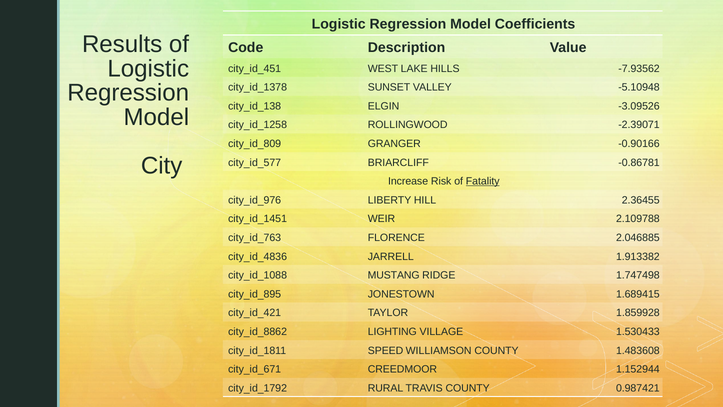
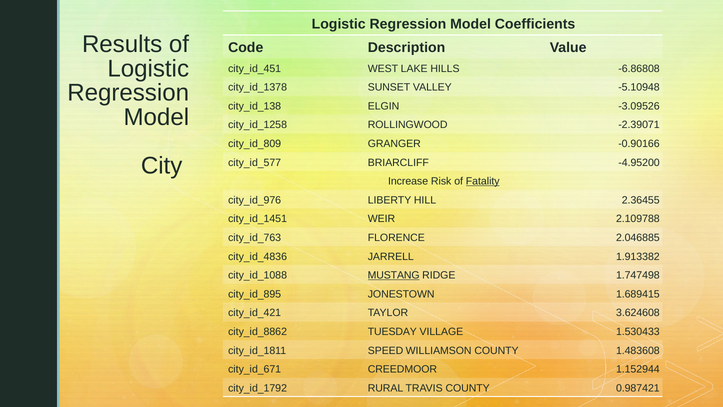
-7.93562: -7.93562 -> -6.86808 (639, 68)
-0.86781: -0.86781 -> -4.95200 (639, 162)
MUSTANG underline: none -> present (394, 275)
1.859928: 1.859928 -> 3.624608 (638, 313)
LIGHTING: LIGHTING -> TUESDAY (392, 331)
